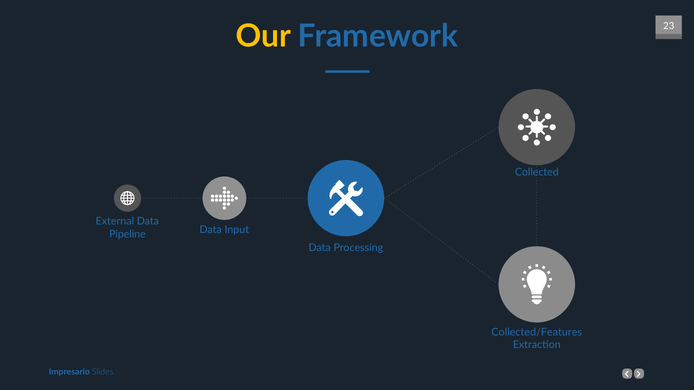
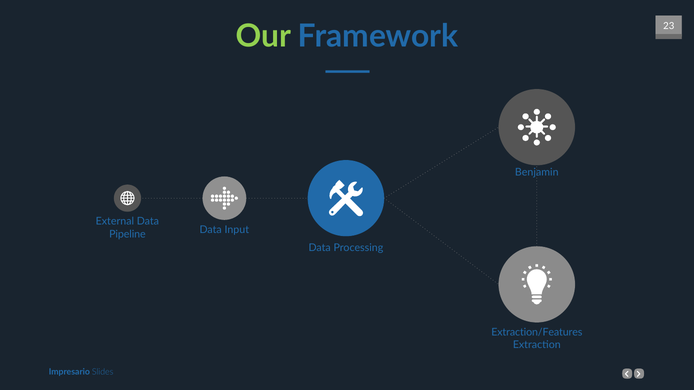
Our colour: yellow -> light green (263, 36)
Collected: Collected -> Benjamin (537, 173)
Collected/Features: Collected/Features -> Extraction/Features (537, 332)
